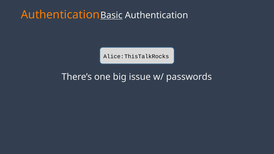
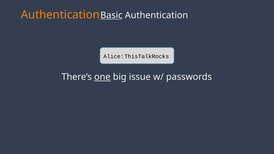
one underline: none -> present (102, 77)
